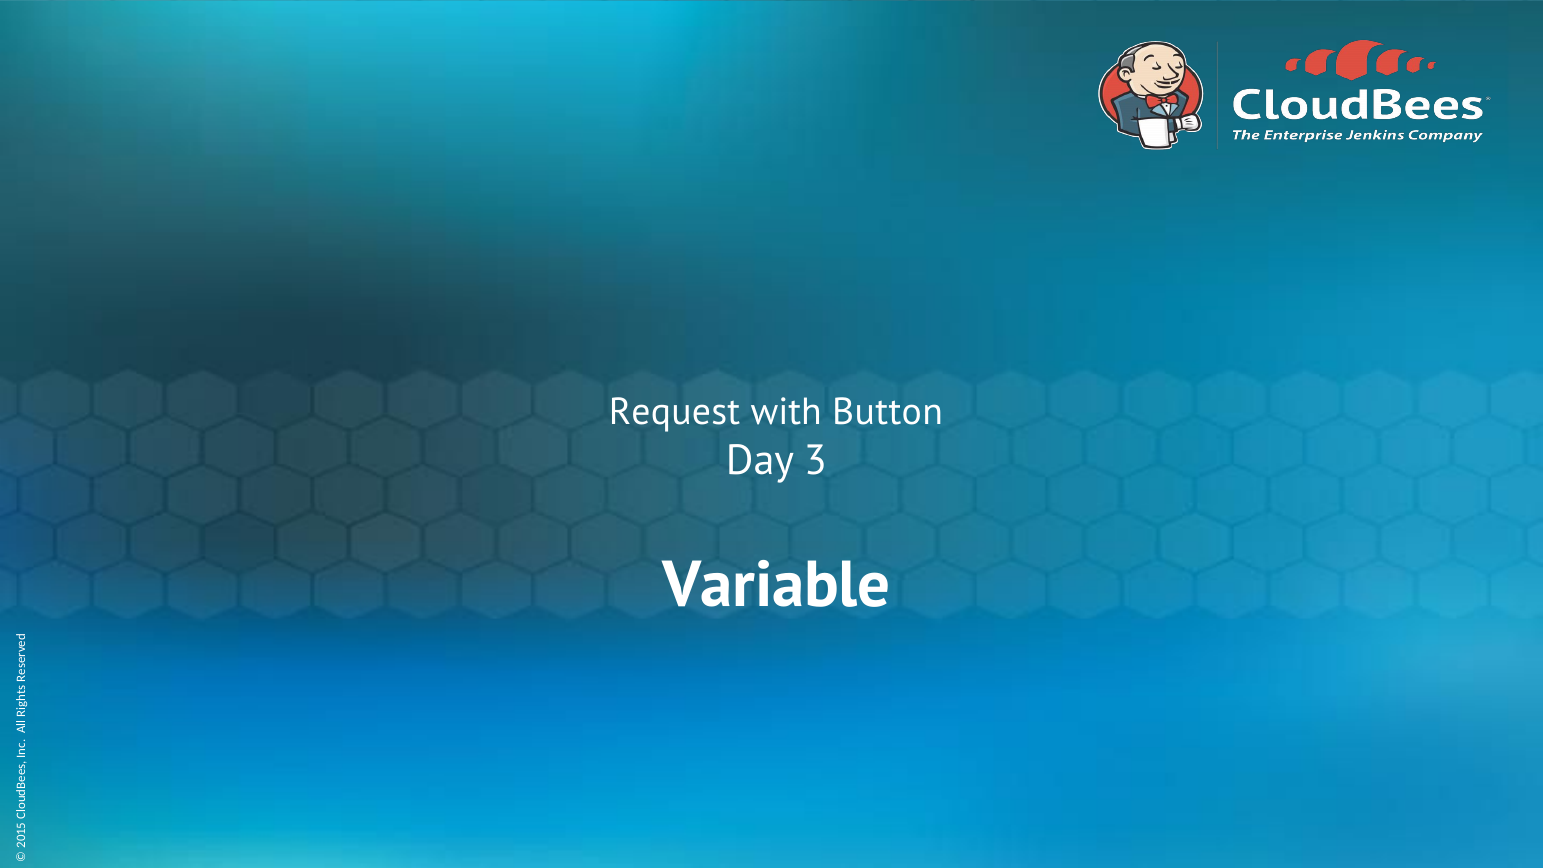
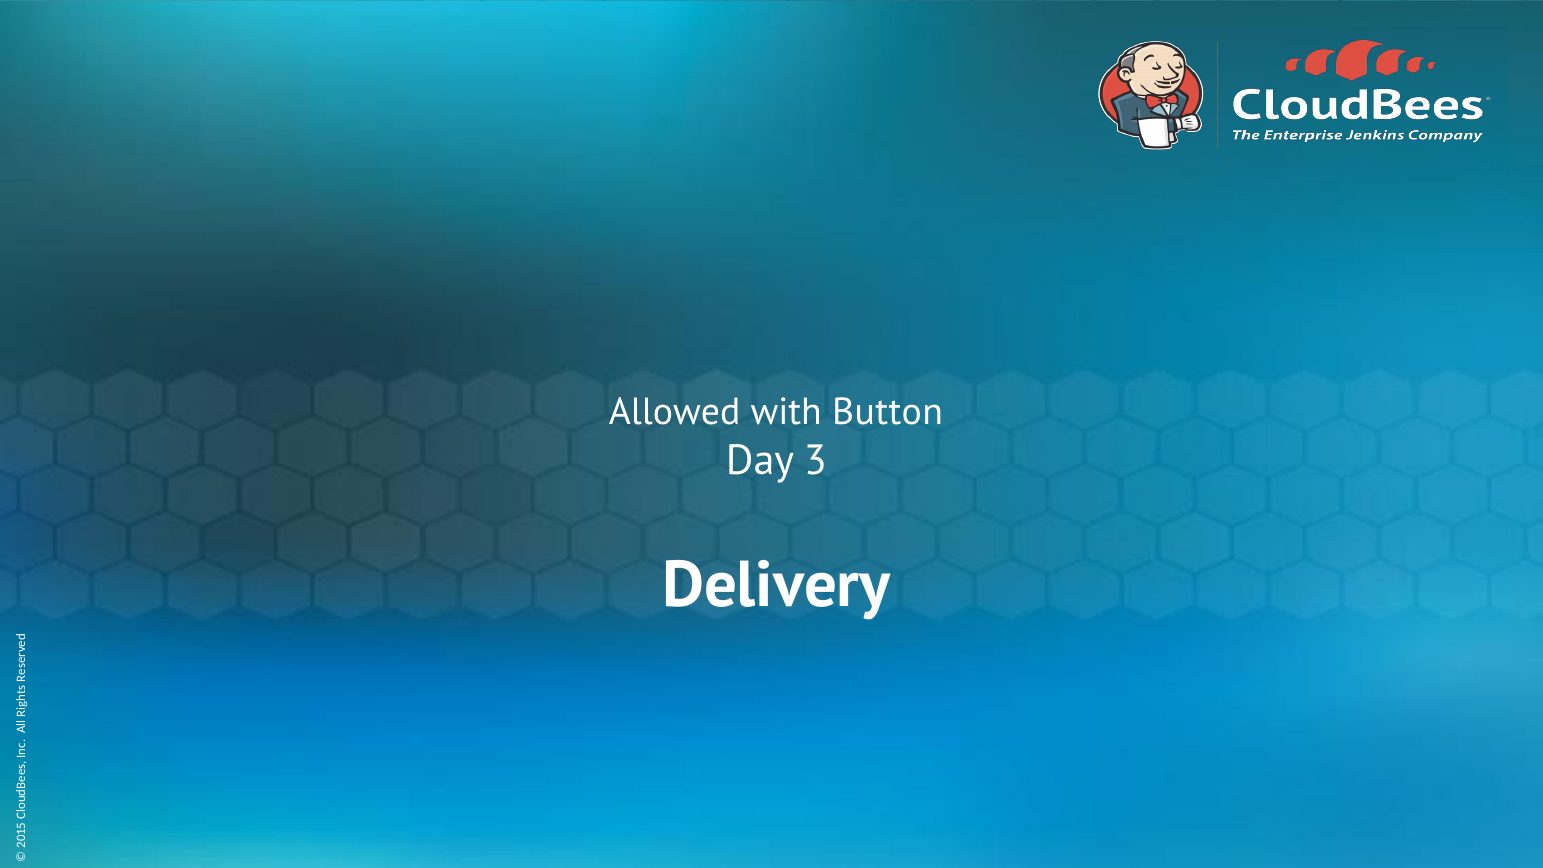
Request: Request -> Allowed (675, 412)
Variable: Variable -> Delivery (776, 585)
